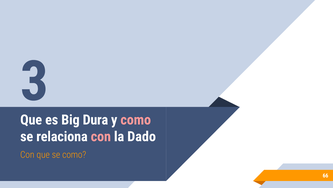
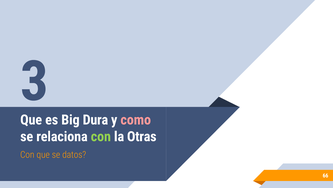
con colour: pink -> light green (101, 136)
Dado: Dado -> Otras (142, 136)
se como: como -> datos (74, 154)
